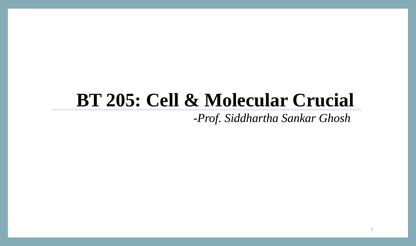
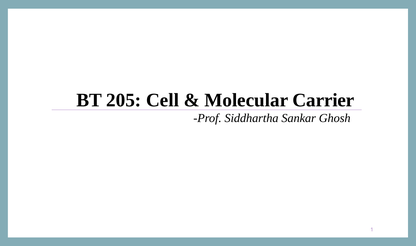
Crucial: Crucial -> Carrier (323, 100)
